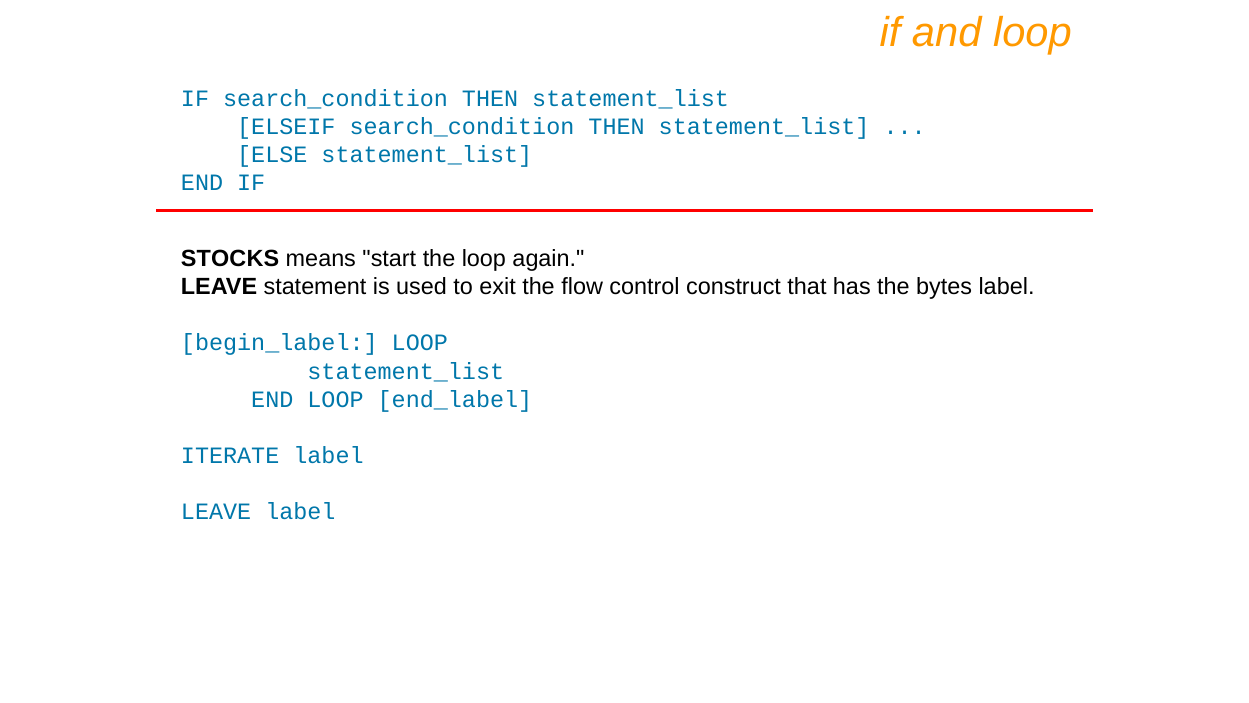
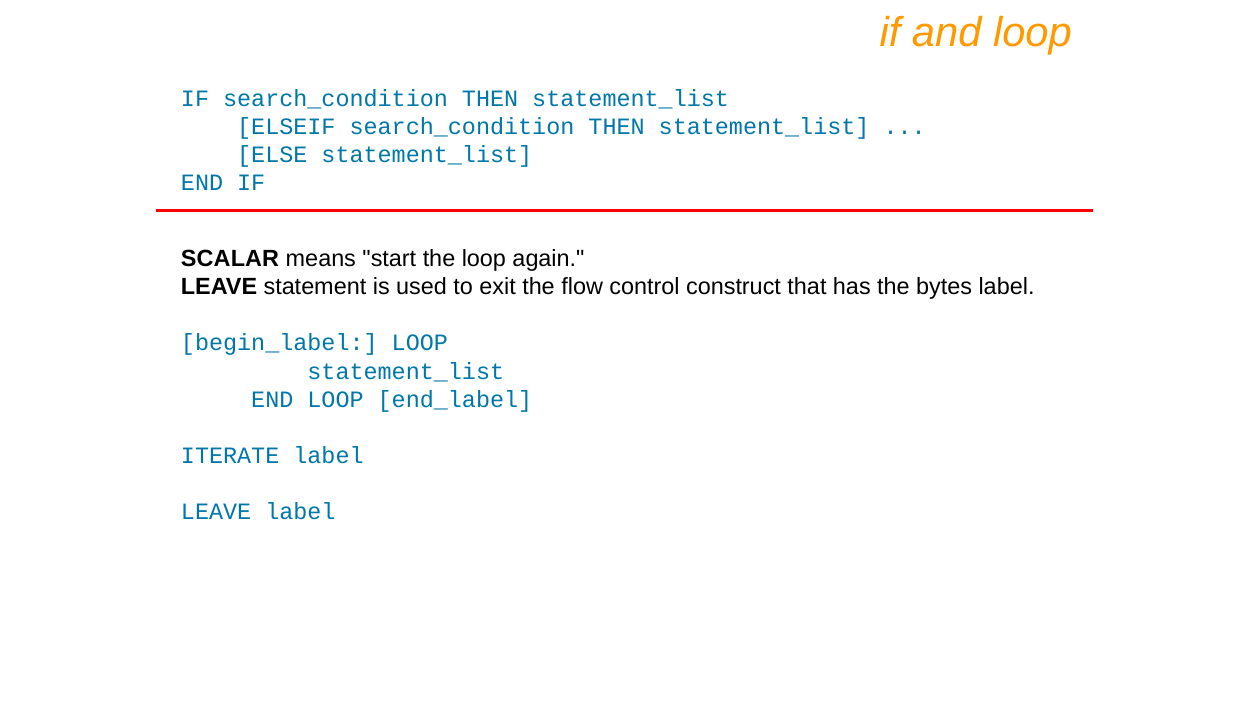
STOCKS: STOCKS -> SCALAR (230, 259)
